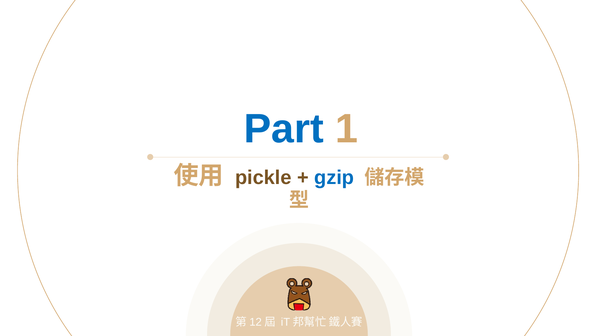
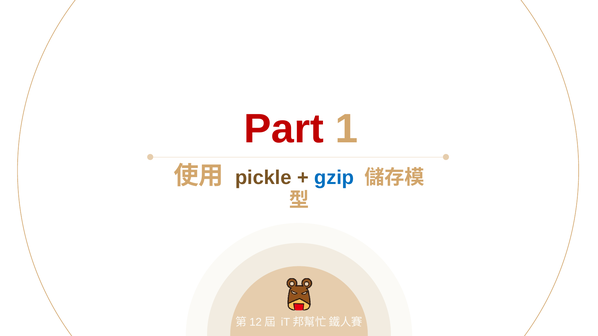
Part colour: blue -> red (284, 129)
